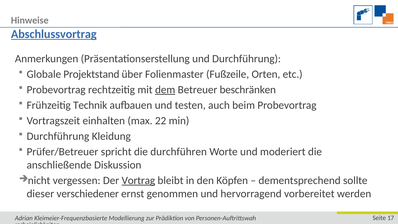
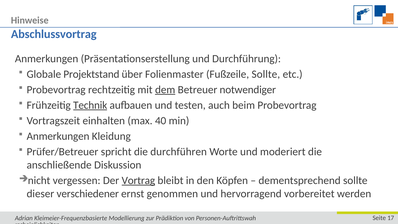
Abschlussvortrag underline: present -> none (54, 34)
Fußzeile Orten: Orten -> Sollte (266, 74)
beschränken: beschränken -> notwendiger (248, 90)
Technik underline: none -> present (90, 105)
22: 22 -> 40 (161, 121)
Durchführung: Durchführung -> Anmerkungen (58, 136)
